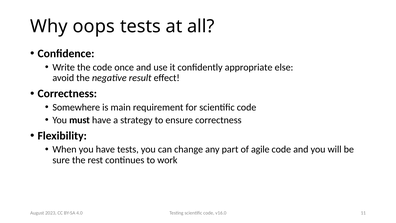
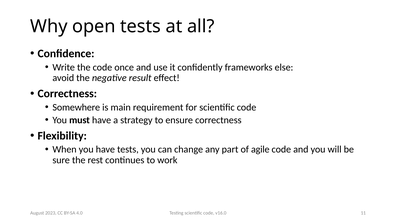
oops: oops -> open (94, 26)
appropriate: appropriate -> frameworks (249, 67)
